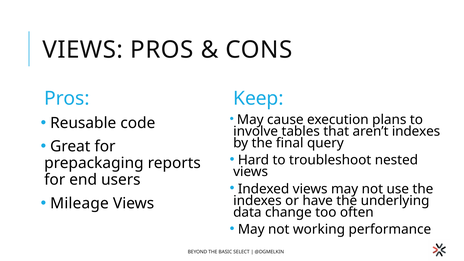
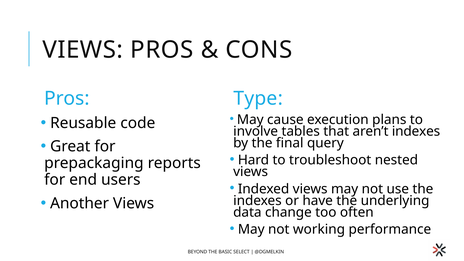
Keep: Keep -> Type (258, 98)
Mileage: Mileage -> Another (80, 203)
